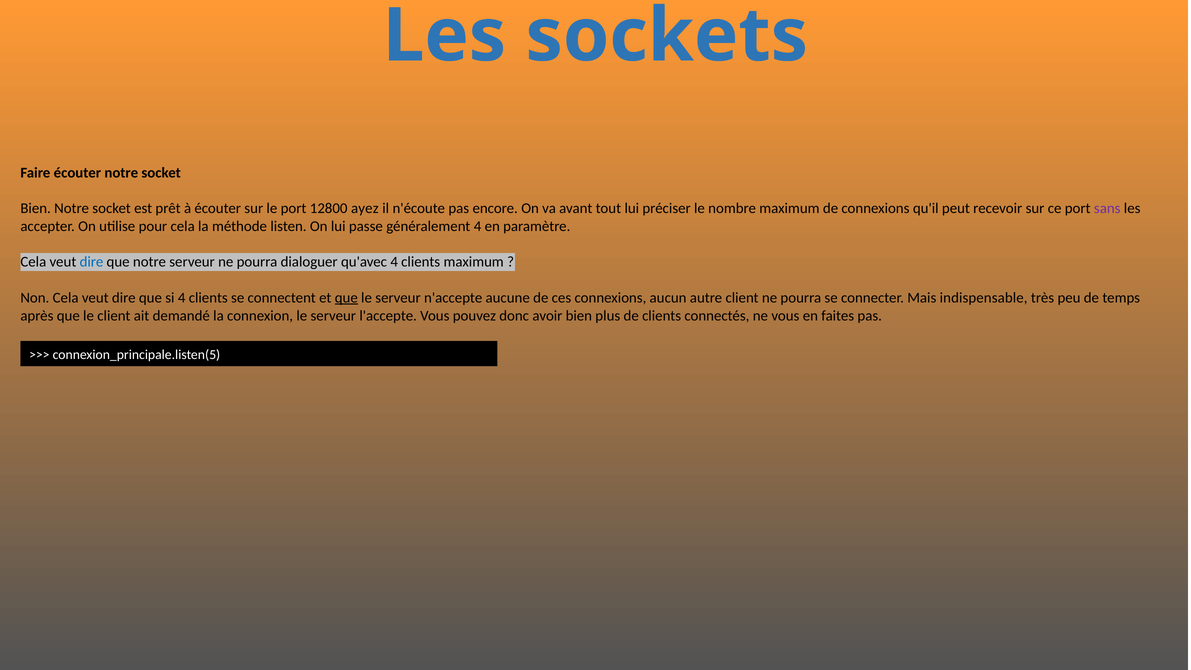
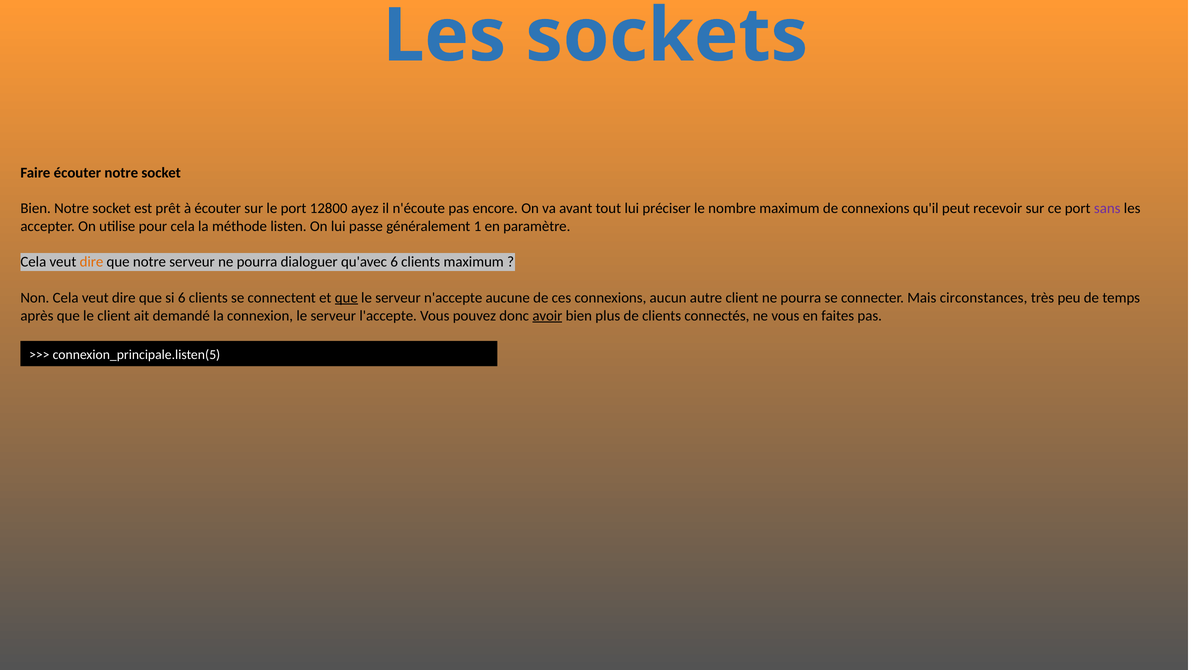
généralement 4: 4 -> 1 (478, 226)
dire colour: blue -> orange (92, 262)
qu'avec 4: 4 -> 6 (394, 262)
si 4: 4 -> 6 (182, 298)
indispensable: indispensable -> circonstances (984, 298)
avoir underline: none -> present (547, 316)
